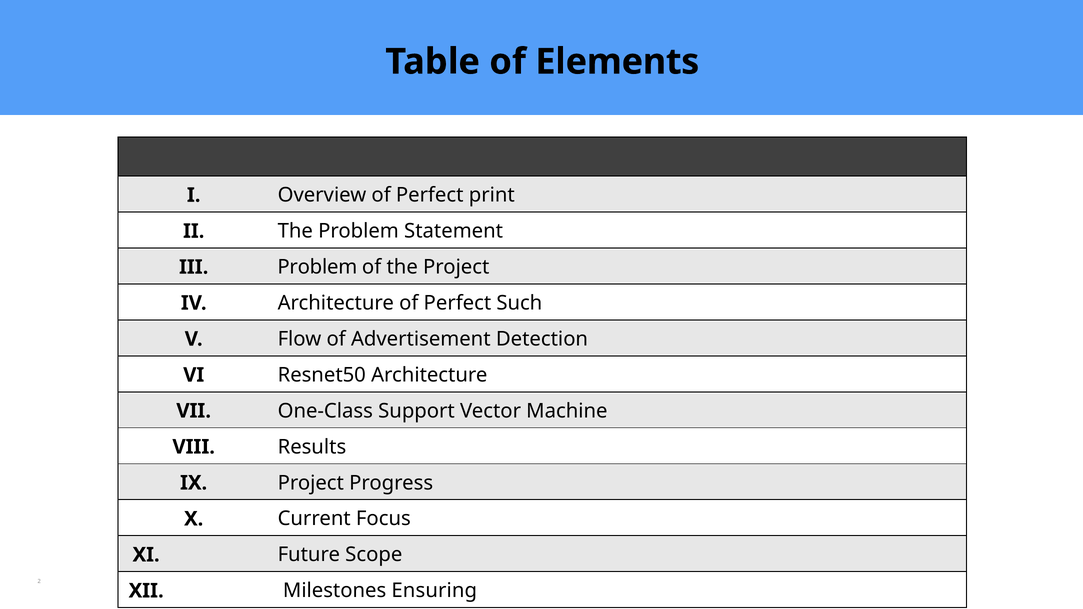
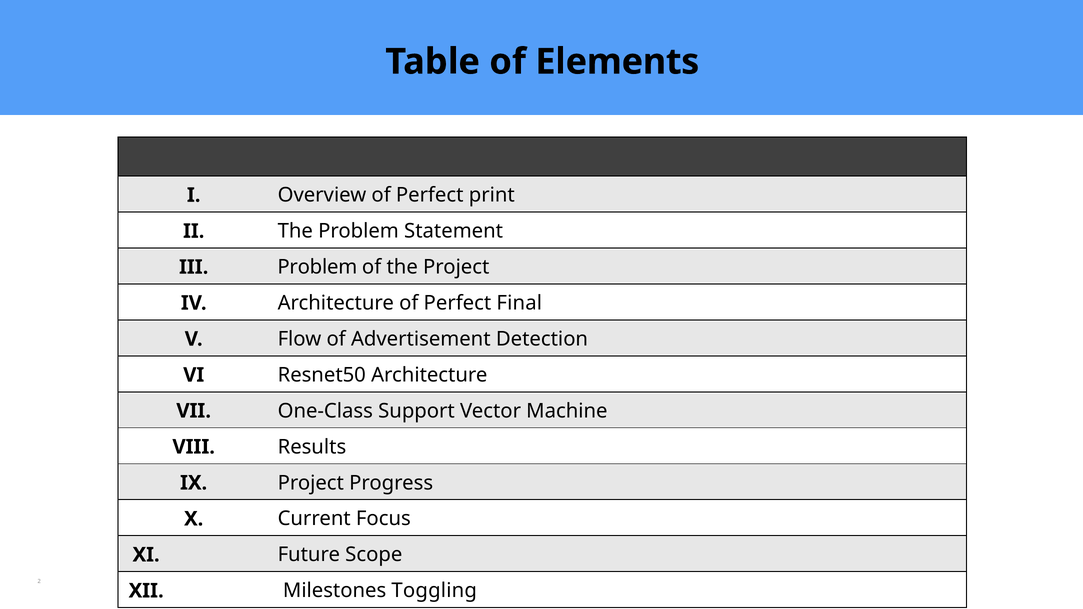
Such: Such -> Final (519, 303)
Ensuring: Ensuring -> Toggling (434, 591)
